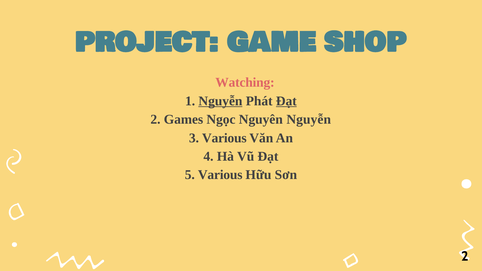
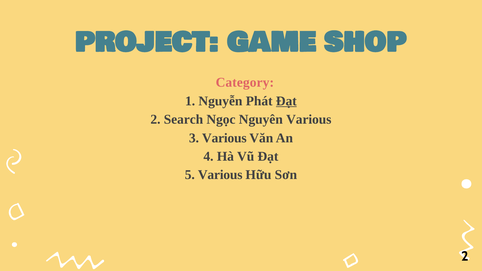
Watching: Watching -> Category (245, 83)
Nguyễn underline: present -> none (220, 101)
Games: Games -> Search (183, 120)
Nguyên Nguyễn: Nguyễn -> Various (309, 120)
